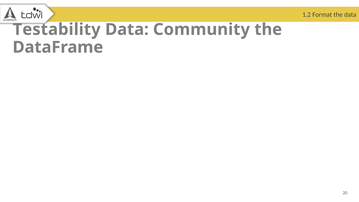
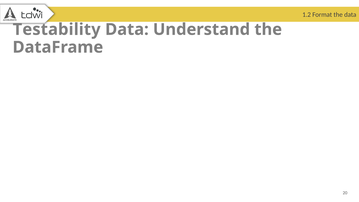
Community: Community -> Understand (202, 29)
